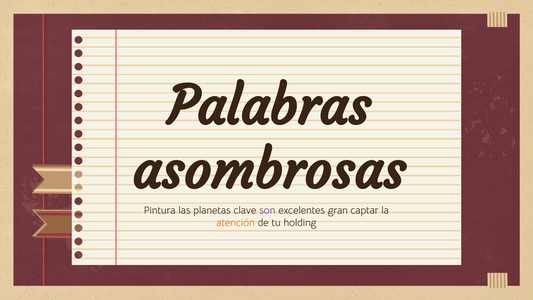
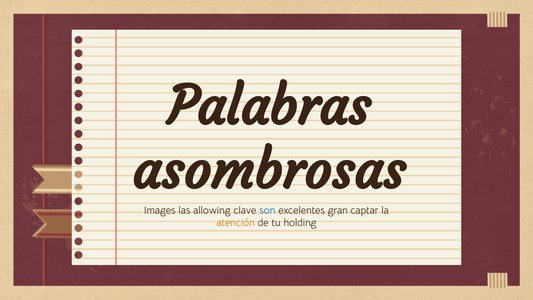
Pintura: Pintura -> Images (160, 210)
planetas: planetas -> allowing (212, 210)
son colour: purple -> blue (267, 210)
